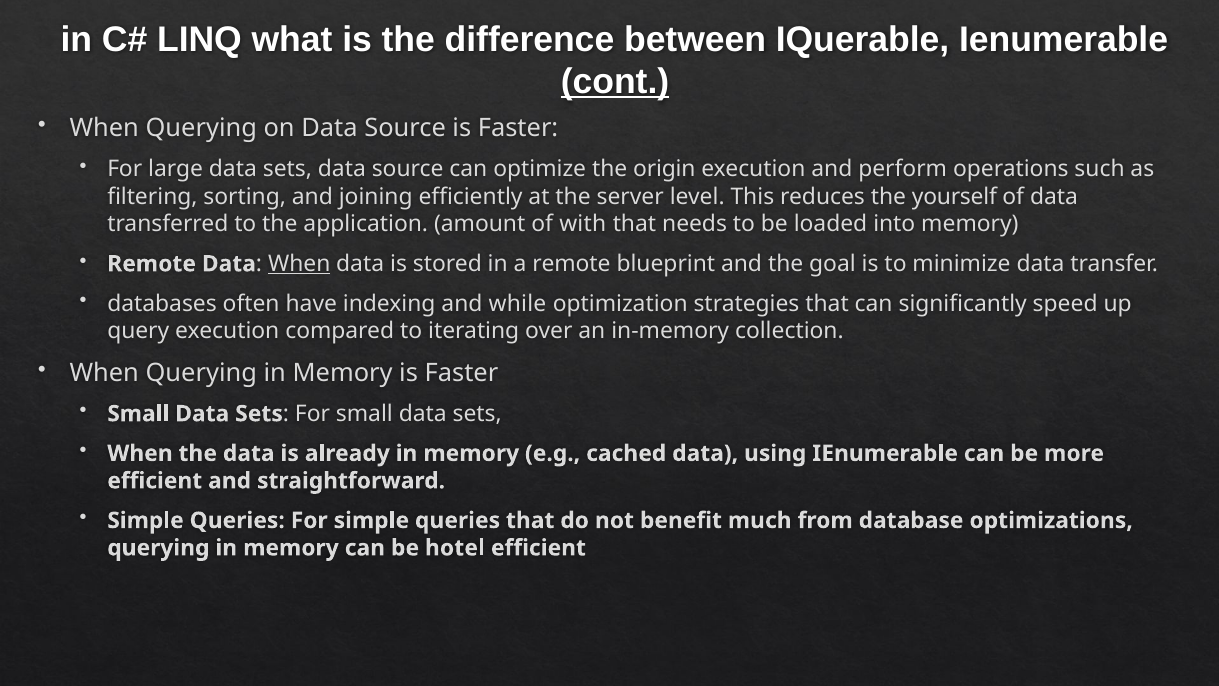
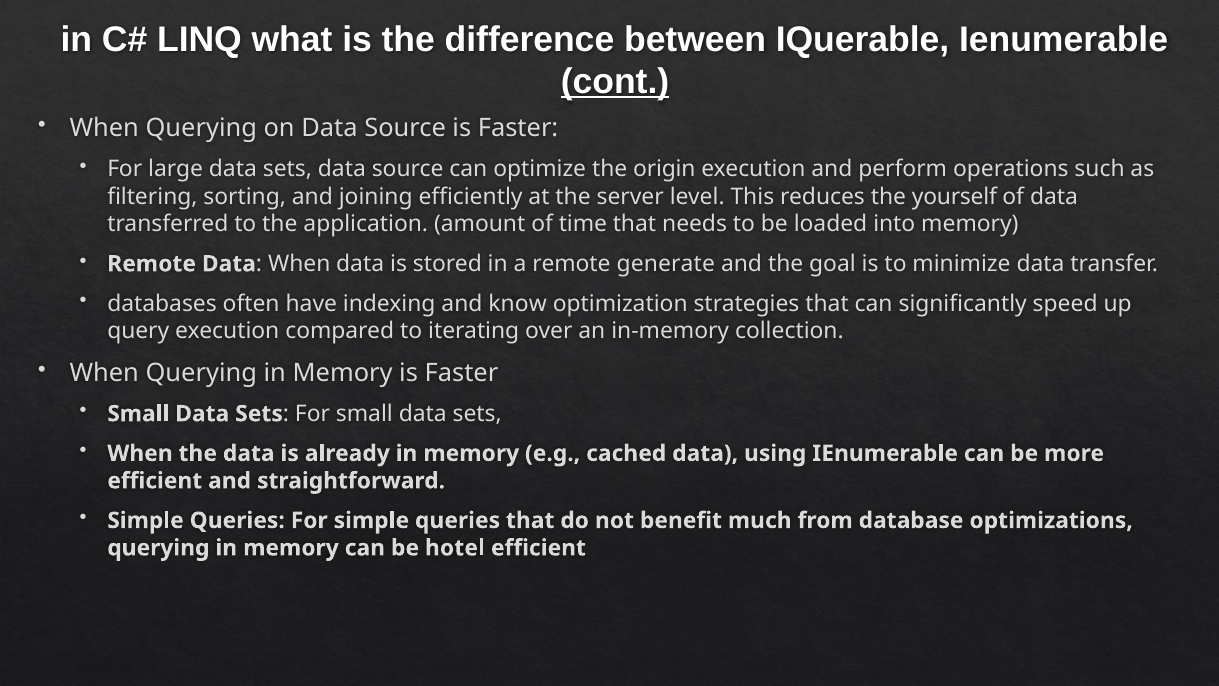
with: with -> time (583, 224)
When underline: present -> none (299, 264)
blueprint: blueprint -> generate (666, 264)
while: while -> know (518, 303)
